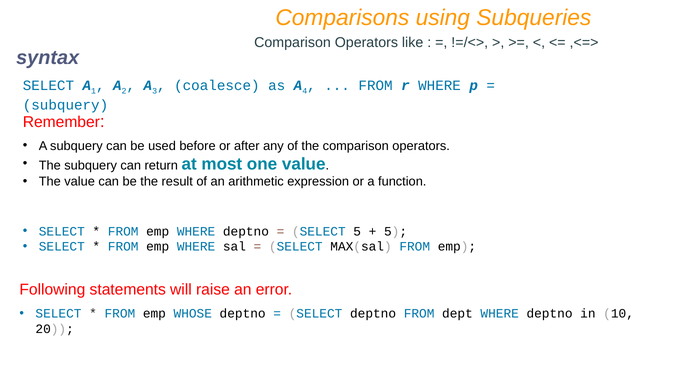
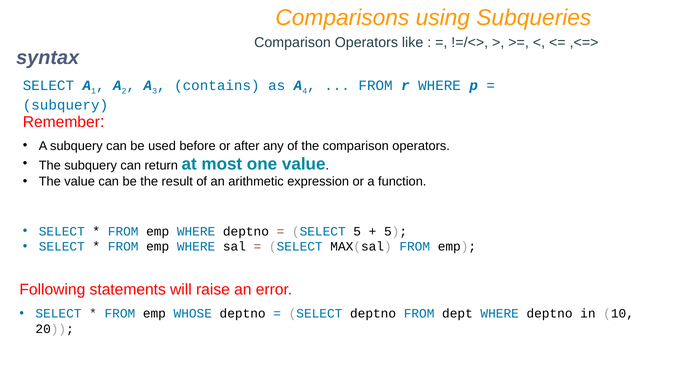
coalesce: coalesce -> contains (217, 86)
